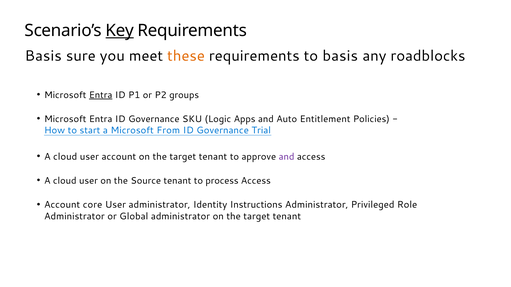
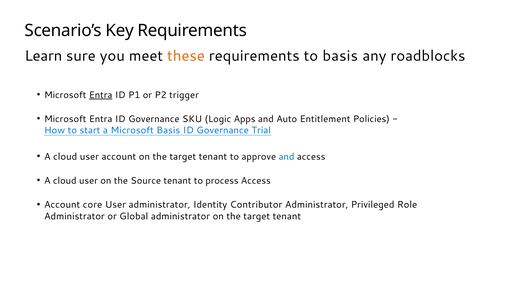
Key underline: present -> none (120, 31)
Basis: Basis -> Learn (43, 56)
groups: groups -> trigger (184, 95)
Microsoft From: From -> Basis (168, 131)
and colour: purple -> blue (287, 157)
Instructions: Instructions -> Contributor (256, 205)
